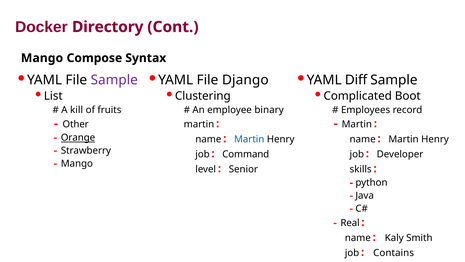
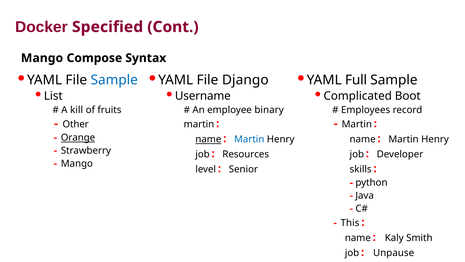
Directory: Directory -> Specified (108, 27)
Sample colour: purple -> blue (114, 80)
Diff: Diff -> Full (356, 80)
Clustering: Clustering -> Username (203, 96)
name underline: none -> present (208, 139)
Command: Command -> Resources (246, 154)
Real: Real -> This (350, 223)
Contains: Contains -> Unpause (394, 253)
